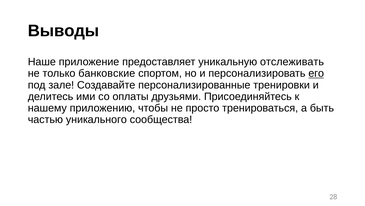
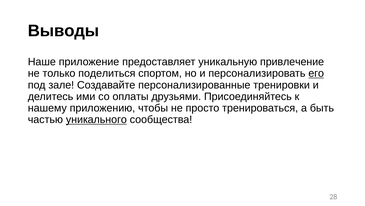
отслеживать: отслеживать -> привлечение (292, 62)
банковские: банковские -> поделиться (107, 73)
уникального underline: none -> present (96, 119)
